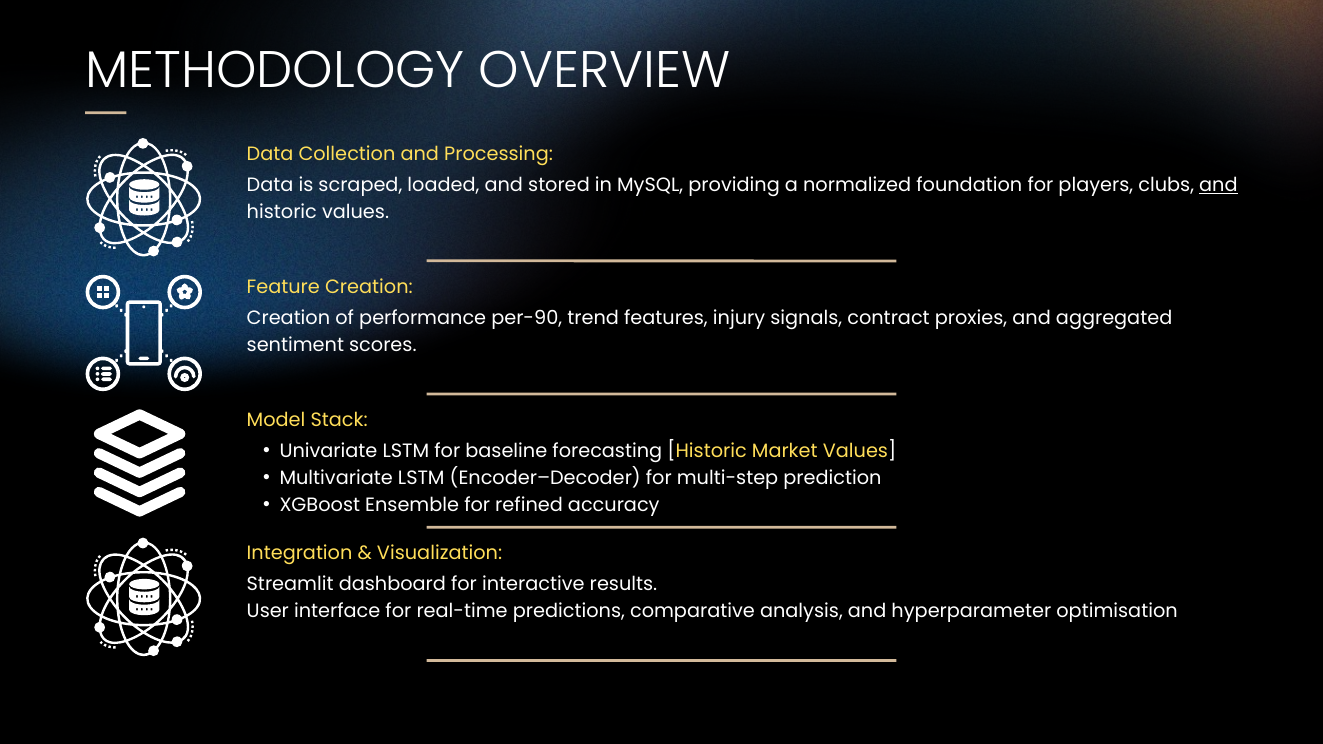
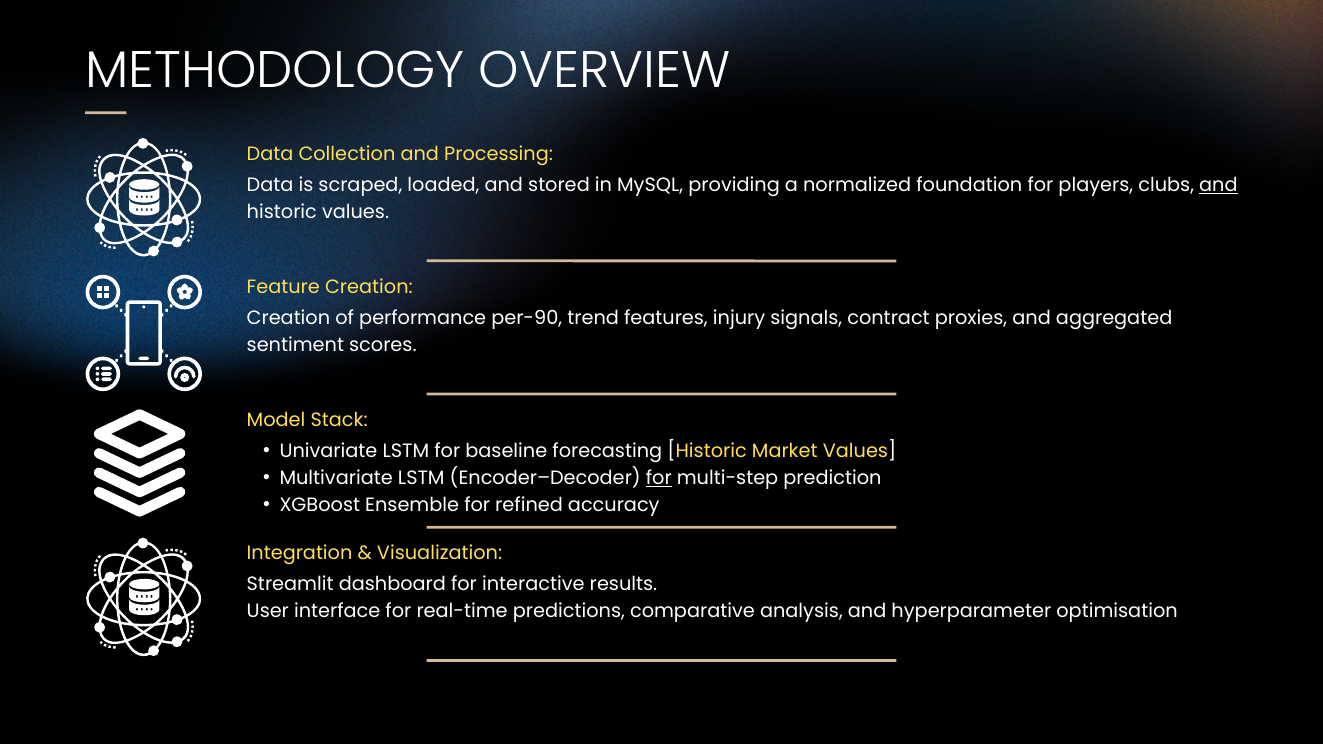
for underline: none -> present (659, 478)
